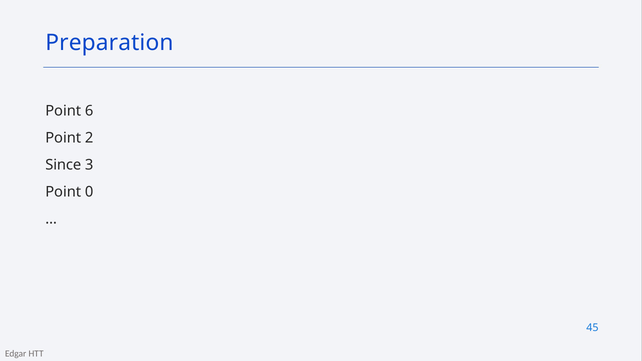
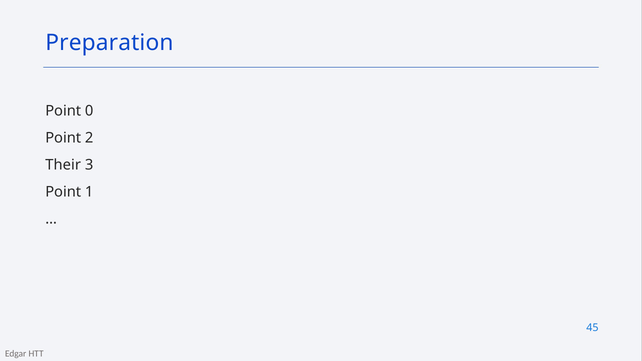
6: 6 -> 0 (89, 111)
Since: Since -> Their (63, 165)
0: 0 -> 1 (89, 192)
